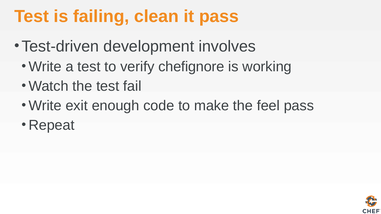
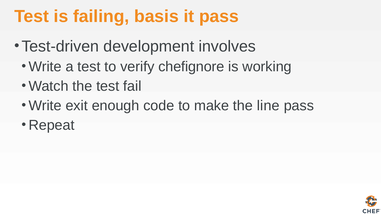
clean: clean -> basis (156, 16)
feel: feel -> line (268, 106)
